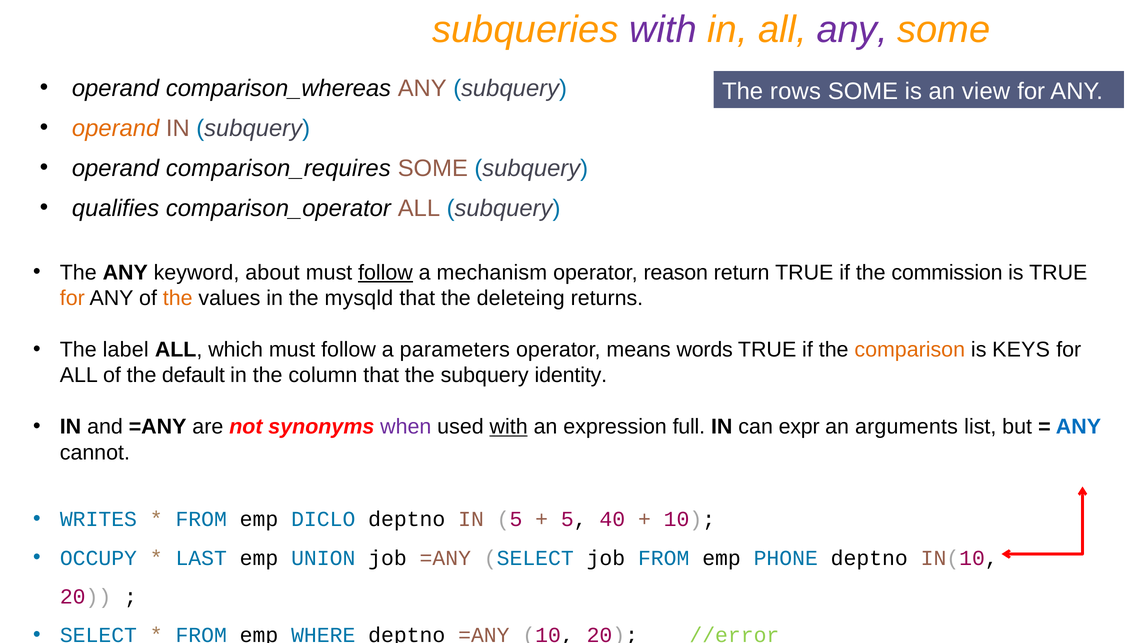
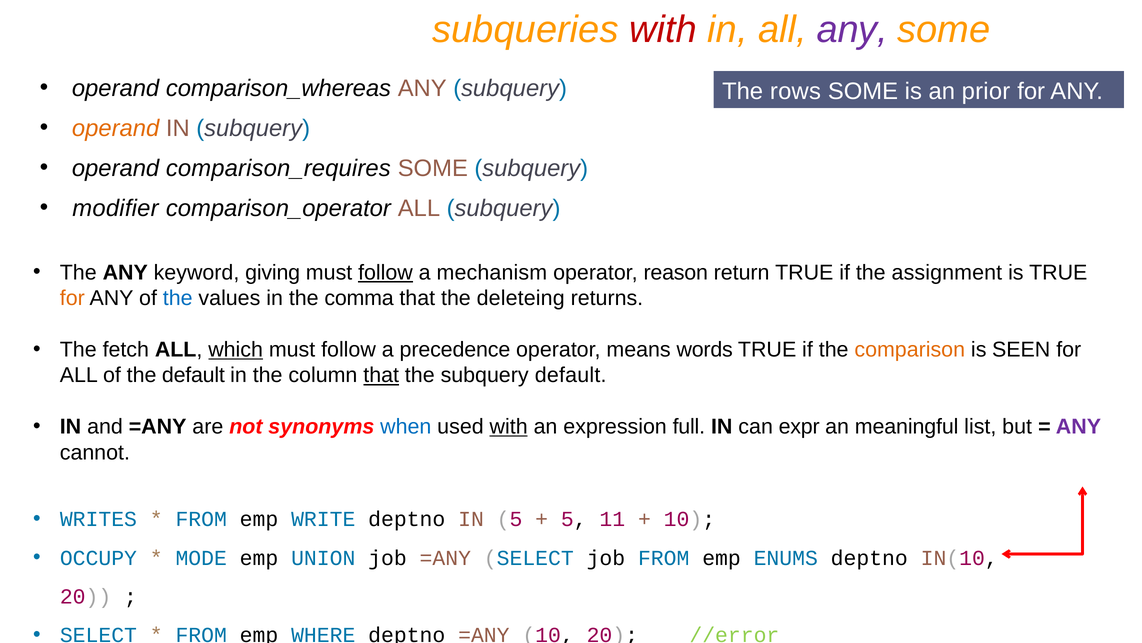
with colour: purple -> red (663, 30)
view: view -> prior (986, 91)
qualifies: qualifies -> modifier (115, 208)
about: about -> giving (273, 272)
commission: commission -> assignment (947, 272)
the colour: orange -> blue (178, 298)
mysqld: mysqld -> comma (359, 298)
label: label -> fetch (126, 349)
which underline: none -> present (236, 349)
parameters: parameters -> precedence (455, 349)
KEYS: KEYS -> SEEN (1021, 349)
that underline: none -> present (381, 375)
subquery identity: identity -> default (571, 375)
when colour: purple -> blue (406, 426)
arguments: arguments -> meaningful (907, 426)
ANY colour: blue -> purple (1078, 426)
DICLO: DICLO -> WRITE (323, 519)
40: 40 -> 11 (612, 519)
LAST: LAST -> MODE (201, 557)
PHONE: PHONE -> ENUMS (786, 557)
